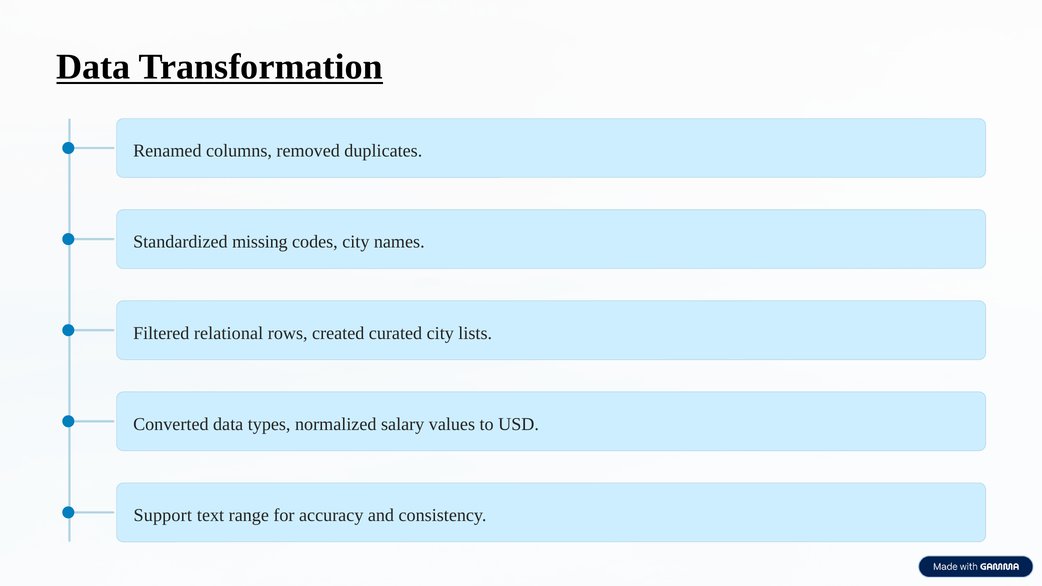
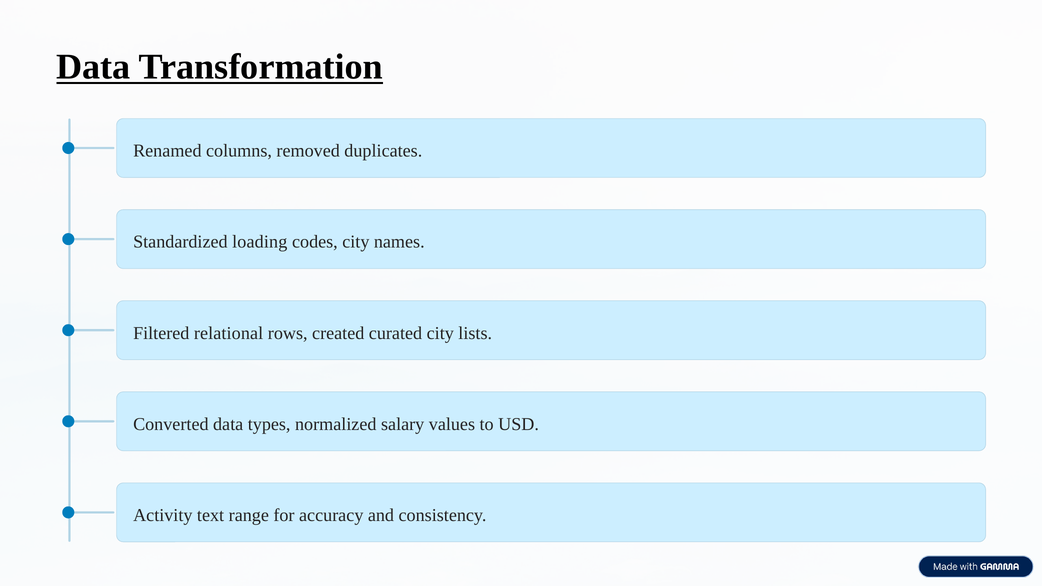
missing: missing -> loading (260, 242)
Support: Support -> Activity (163, 515)
